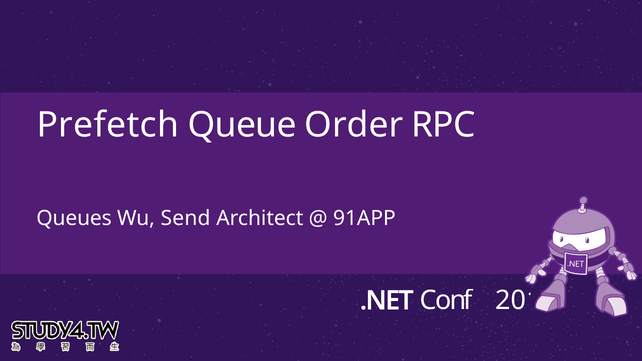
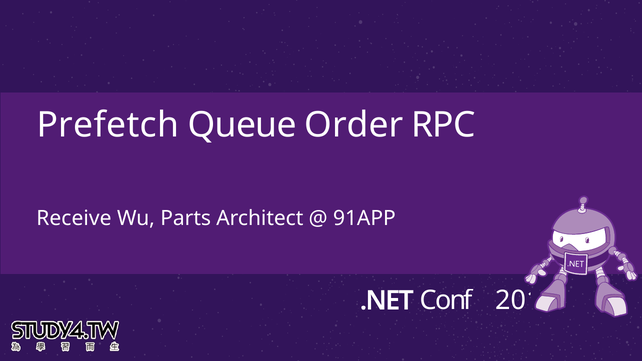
Queues: Queues -> Receive (74, 218)
Send: Send -> Parts (186, 218)
